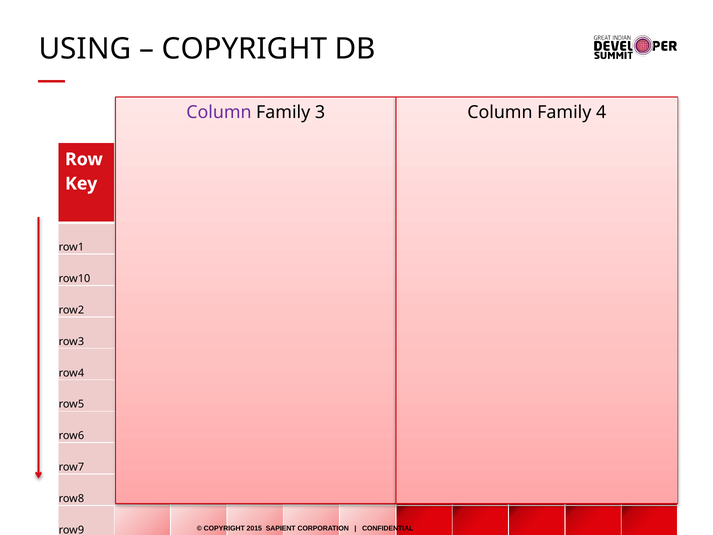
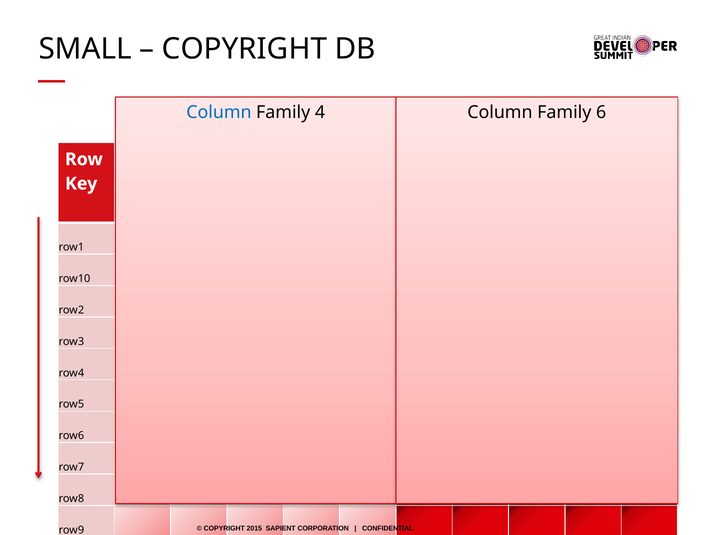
USING: USING -> SMALL (85, 49)
Column colour: purple -> blue (219, 112)
Family 3: 3 -> 4 (320, 112)
Family 4: 4 -> 6 (601, 112)
